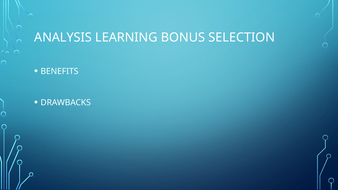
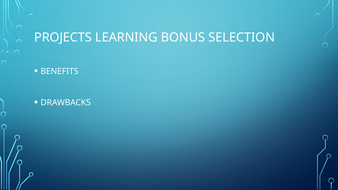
ANALYSIS: ANALYSIS -> PROJECTS (63, 38)
